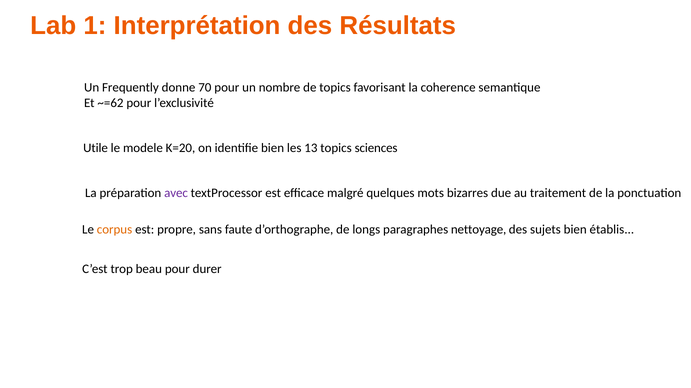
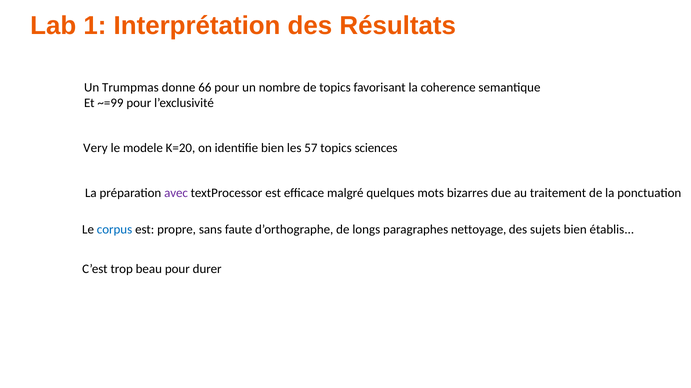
Frequently: Frequently -> Trumpmas (130, 88)
70: 70 -> 66 (205, 88)
~=62: ~=62 -> ~=99 (110, 103)
Utile: Utile -> Very (95, 148)
13: 13 -> 57 (311, 148)
corpus colour: orange -> blue (115, 230)
